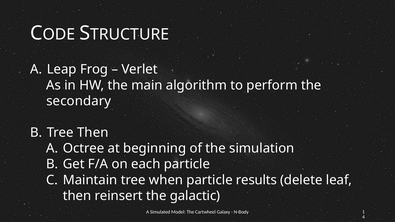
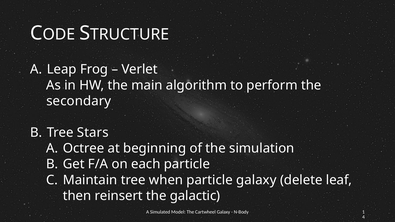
Tree Then: Then -> Stars (93, 133)
particle results: results -> galaxy (256, 180)
